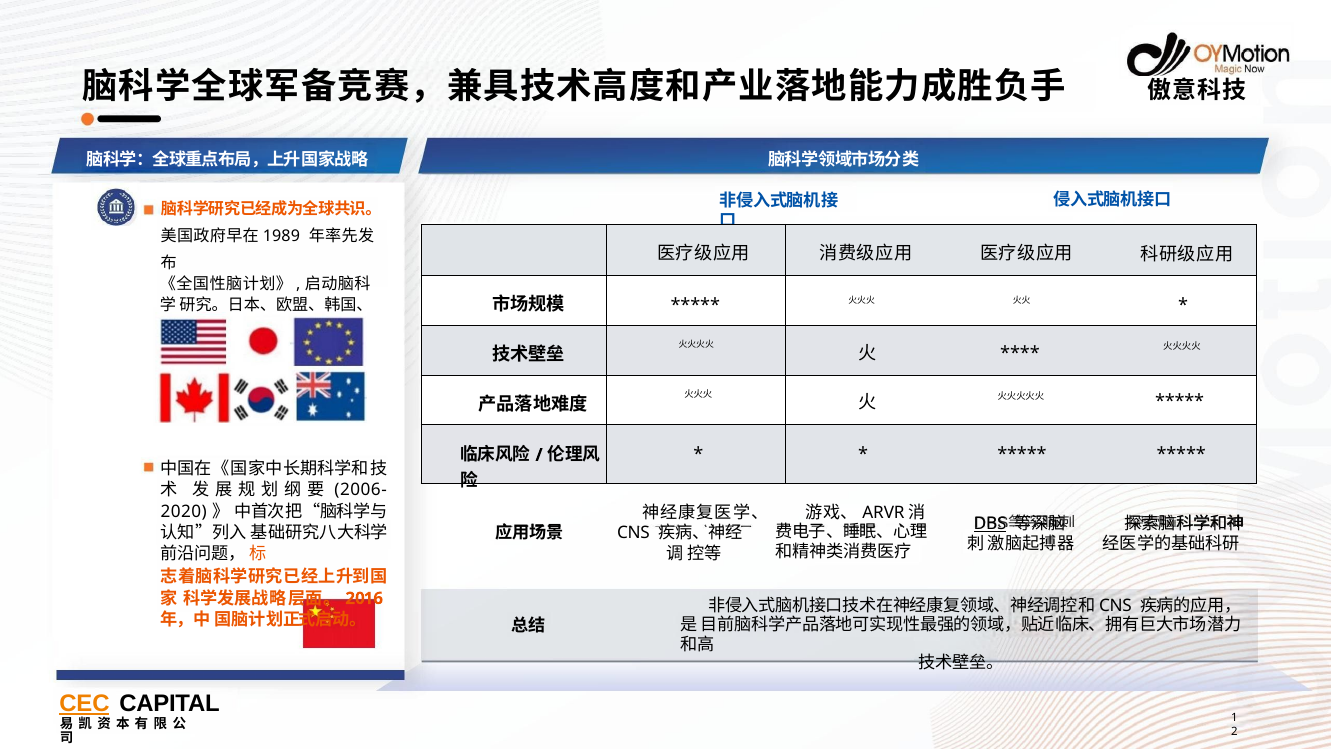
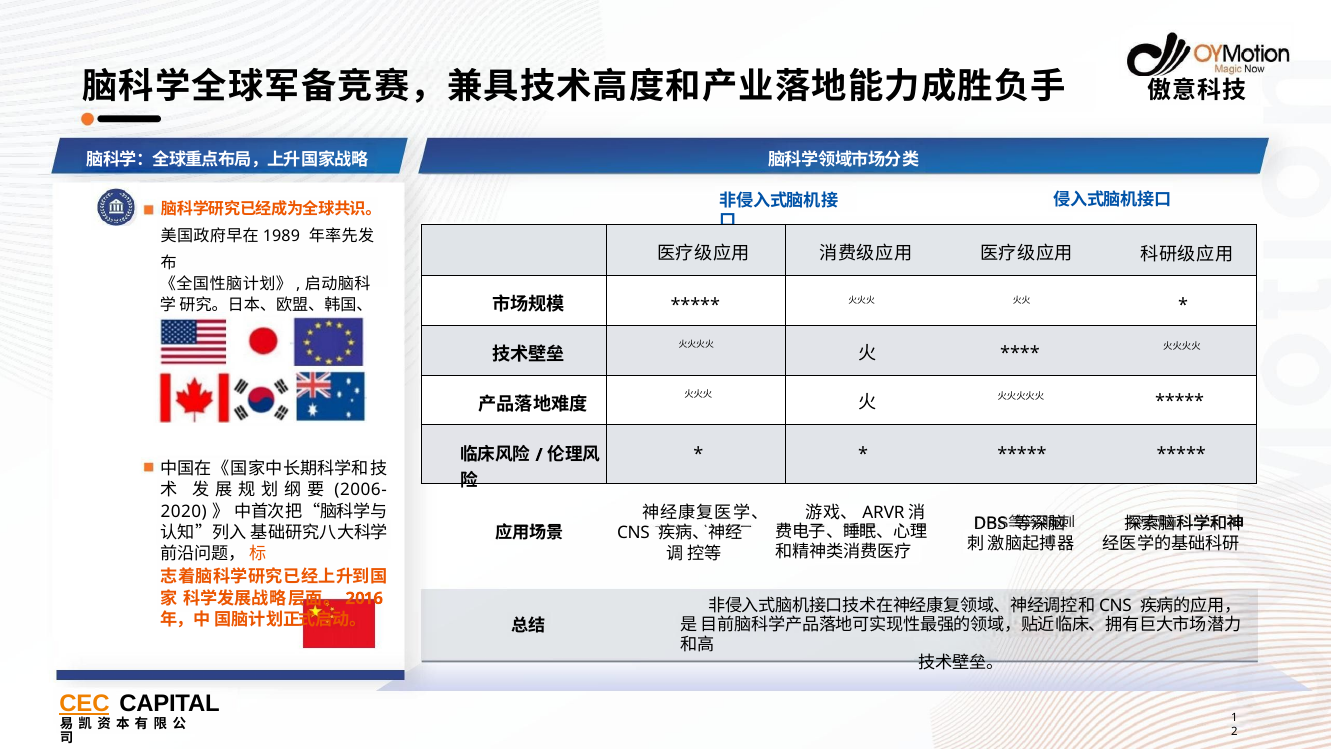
DBS underline: present -> none (990, 523)
